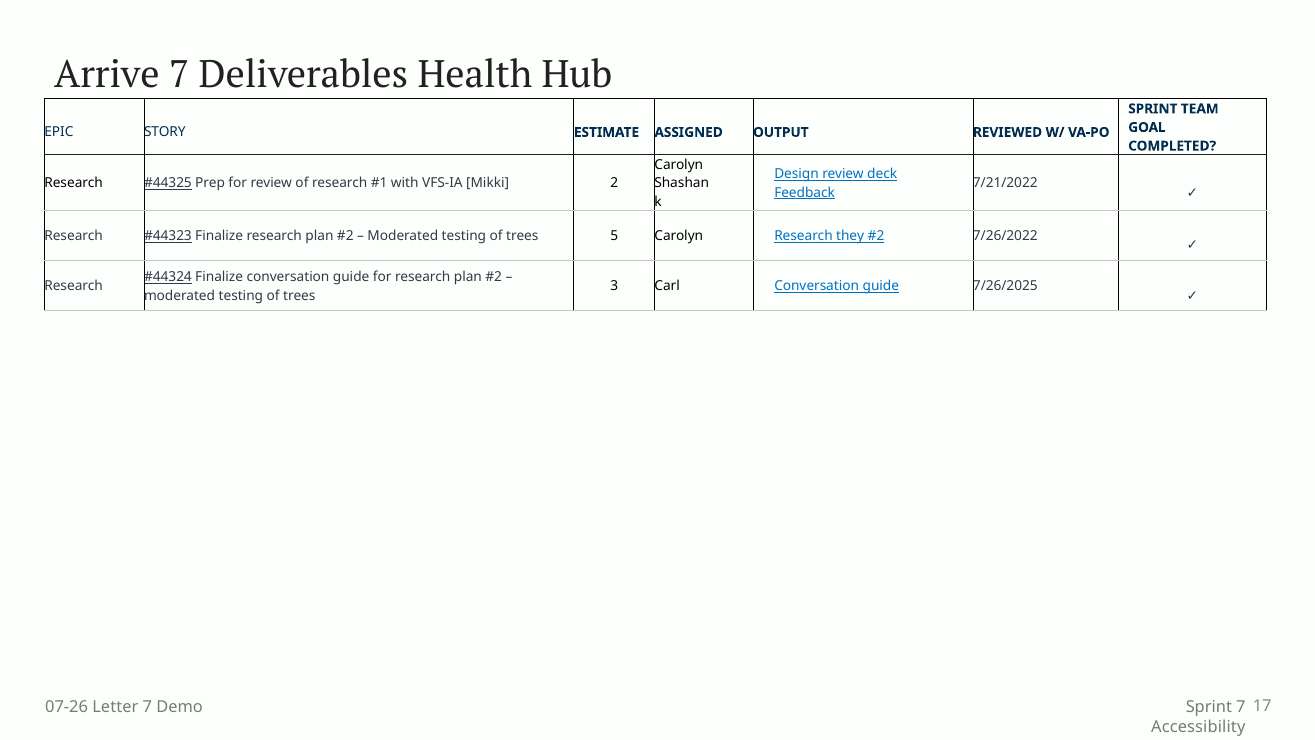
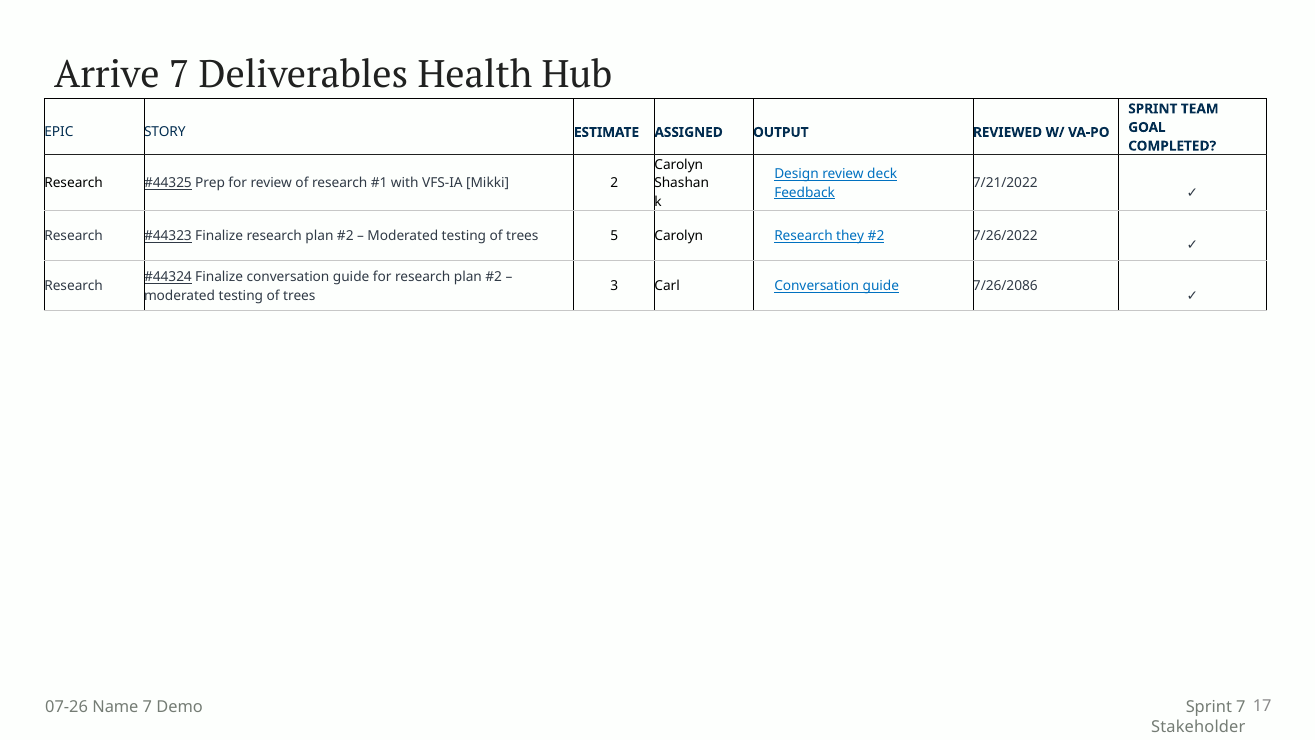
7/26/2025: 7/26/2025 -> 7/26/2086 (1005, 286)
Letter: Letter -> Name (115, 707)
Accessibility: Accessibility -> Stakeholder (1198, 727)
